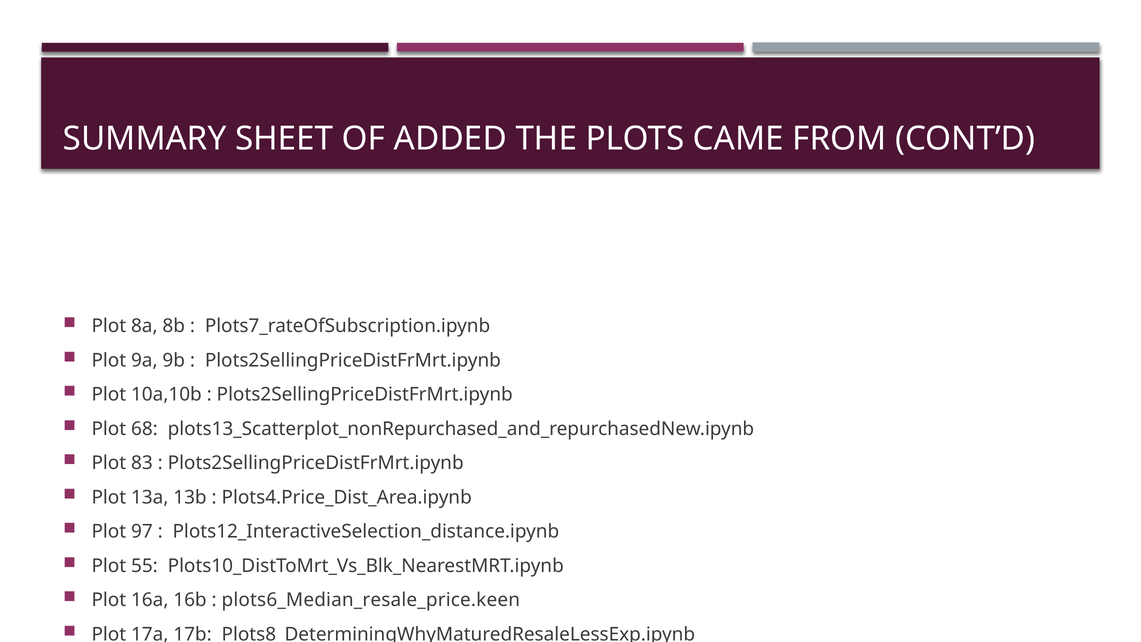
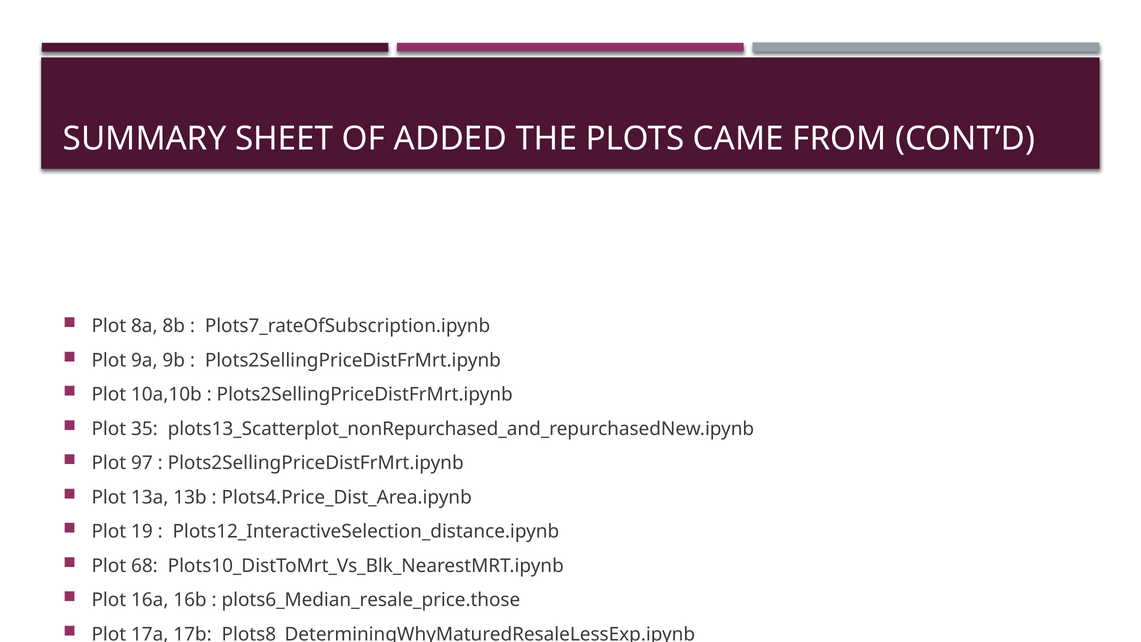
68: 68 -> 35 (144, 429)
83: 83 -> 97 (142, 463)
97: 97 -> 19 (142, 531)
55: 55 -> 68 (144, 566)
plots6_Median_resale_price.keen: plots6_Median_resale_price.keen -> plots6_Median_resale_price.those (371, 600)
